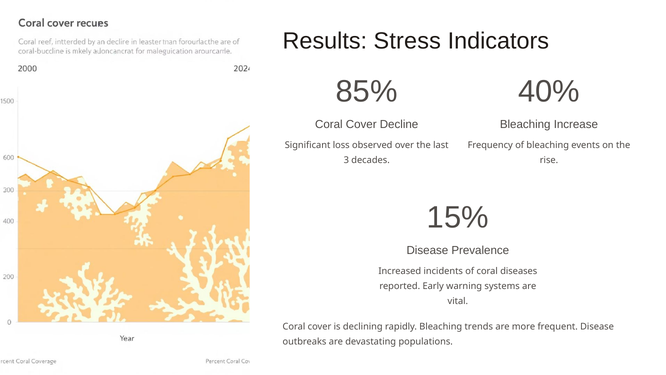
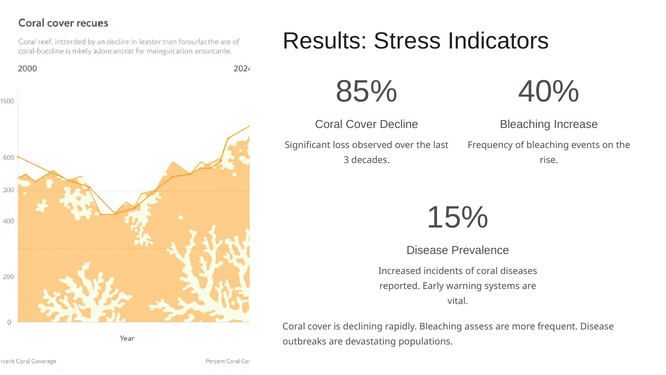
trends: trends -> assess (479, 326)
